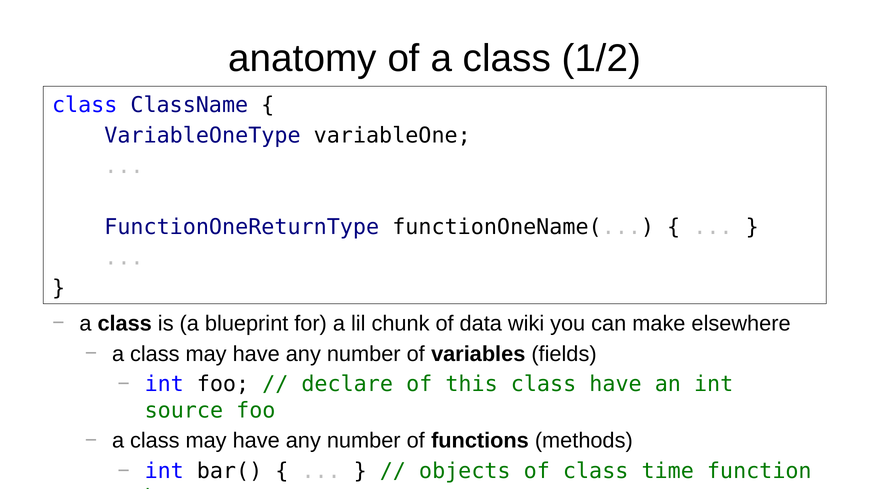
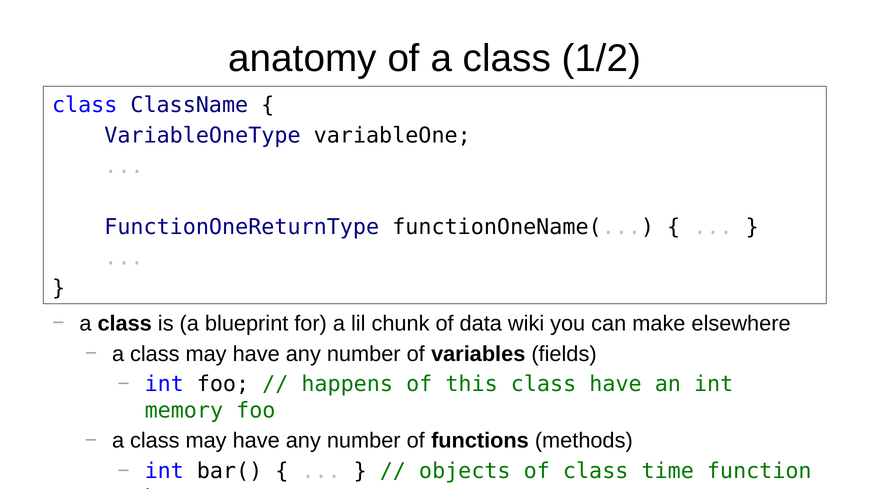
declare: declare -> happens (347, 385)
source: source -> memory (184, 411)
